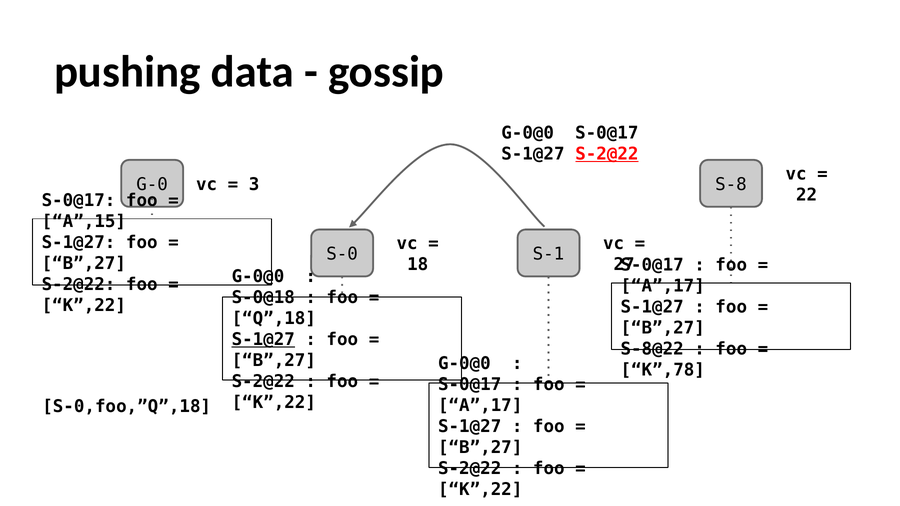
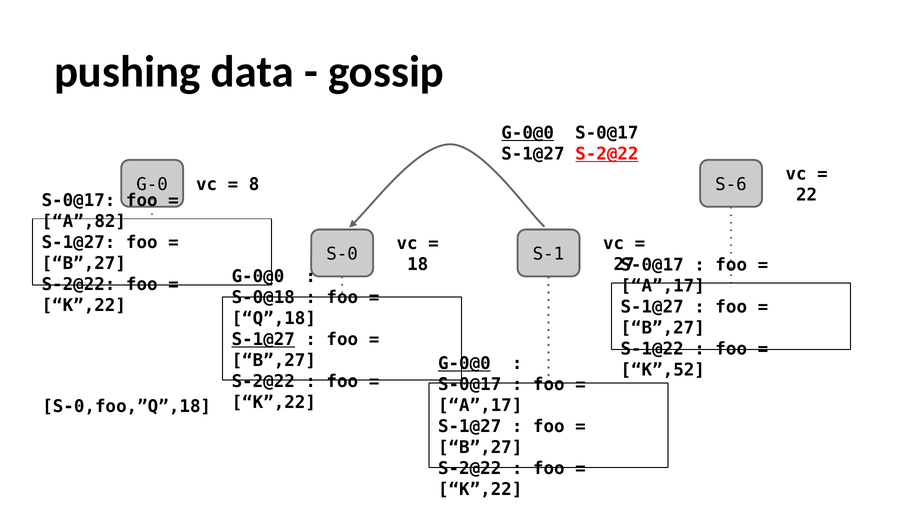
G-0@0 underline: none -> present (528, 133)
3: 3 -> 8 (254, 185)
S-8: S-8 -> S-6 (731, 185)
A”,15: A”,15 -> A”,82 (84, 222)
S-8@22: S-8@22 -> S-1@22 (652, 349)
G-0@0 underline: none -> present (464, 364)
K”,78: K”,78 -> K”,52 (663, 370)
